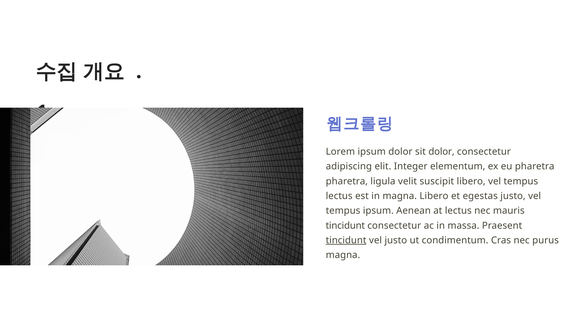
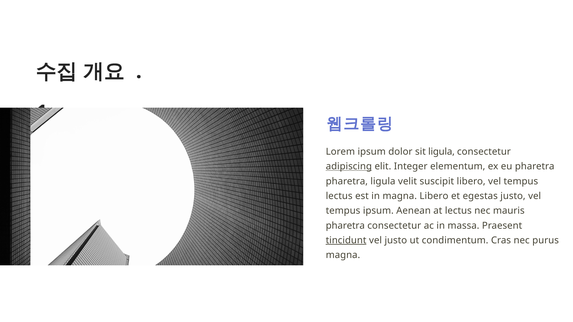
sit dolor: dolor -> ligula (441, 152)
adipiscing underline: none -> present (349, 167)
tincidunt: tincidunt -> pharetra (345, 226)
